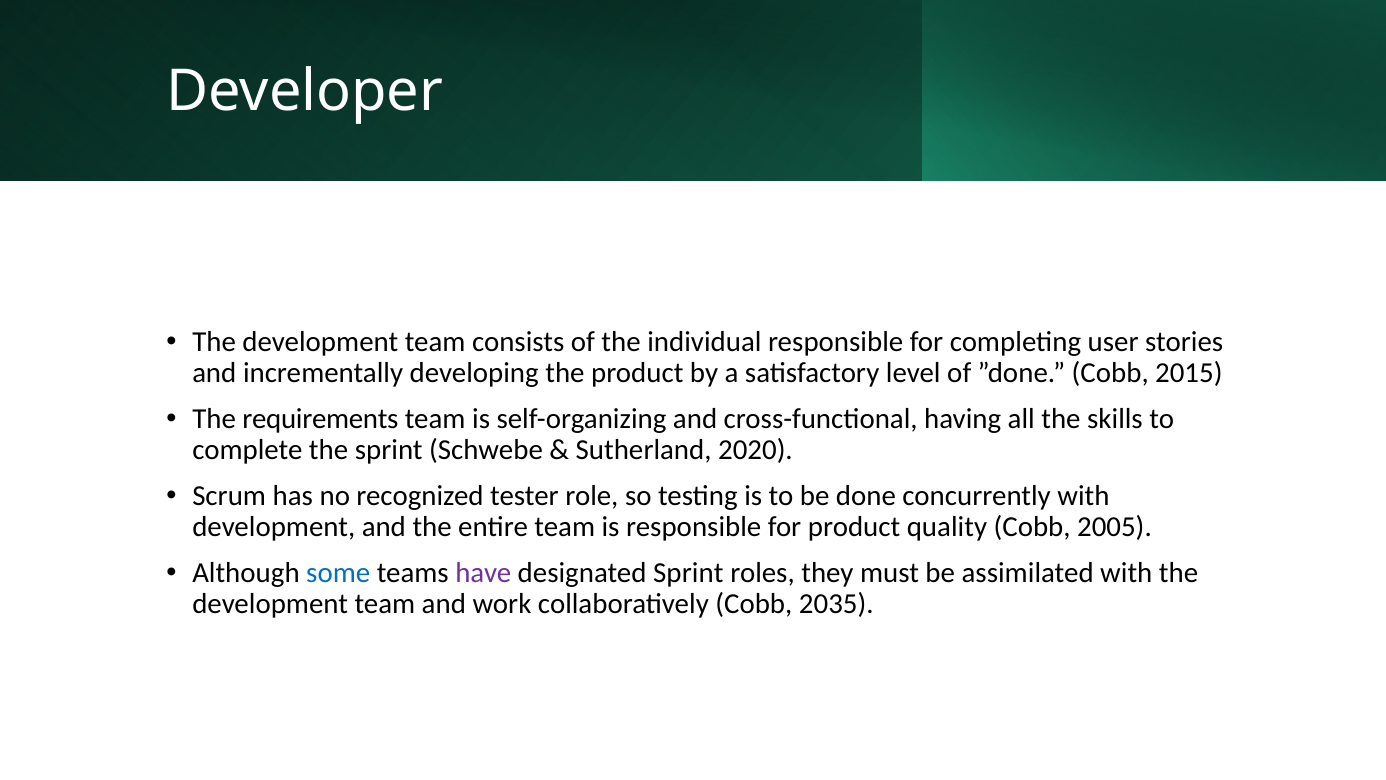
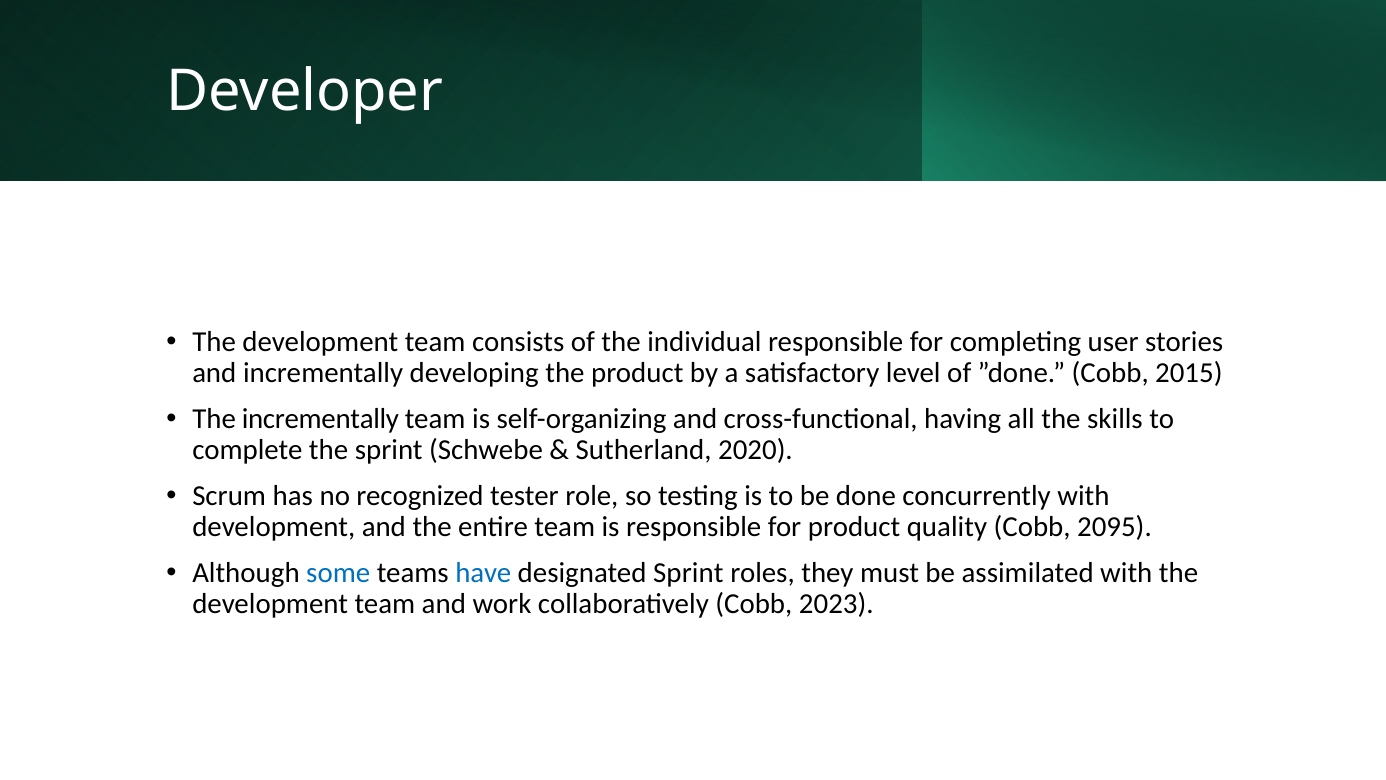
The requirements: requirements -> incrementally (320, 419)
2005: 2005 -> 2095 (1114, 527)
have colour: purple -> blue (483, 572)
2035: 2035 -> 2023 (836, 604)
